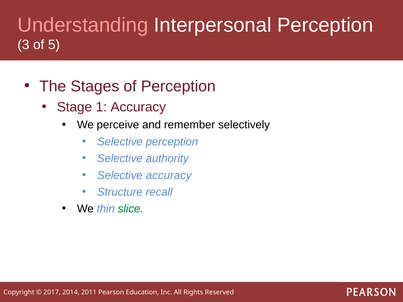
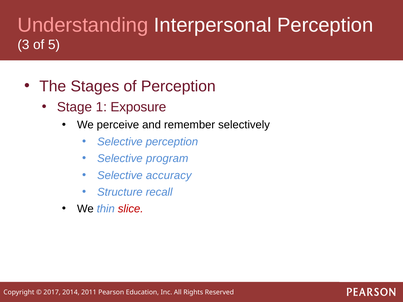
1 Accuracy: Accuracy -> Exposure (138, 107)
authority: authority -> program (167, 159)
slice colour: green -> red (131, 209)
